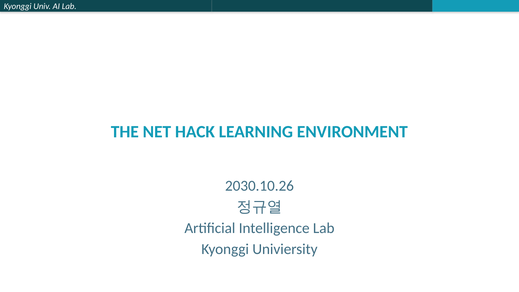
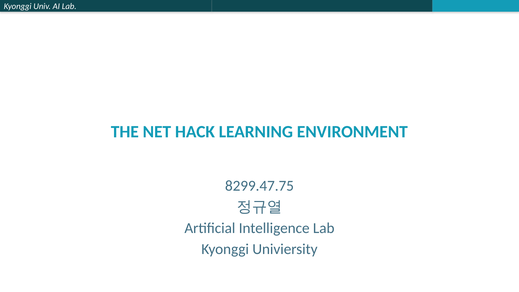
2030.10.26: 2030.10.26 -> 8299.47.75 (259, 186)
